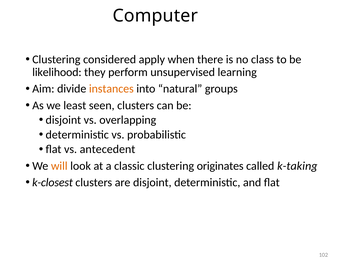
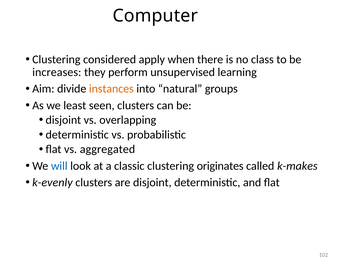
likelihood: likelihood -> increases (57, 72)
antecedent: antecedent -> aggregated (107, 149)
will colour: orange -> blue (59, 166)
k-taking: k-taking -> k-makes (297, 166)
k-closest: k-closest -> k-evenly (52, 182)
